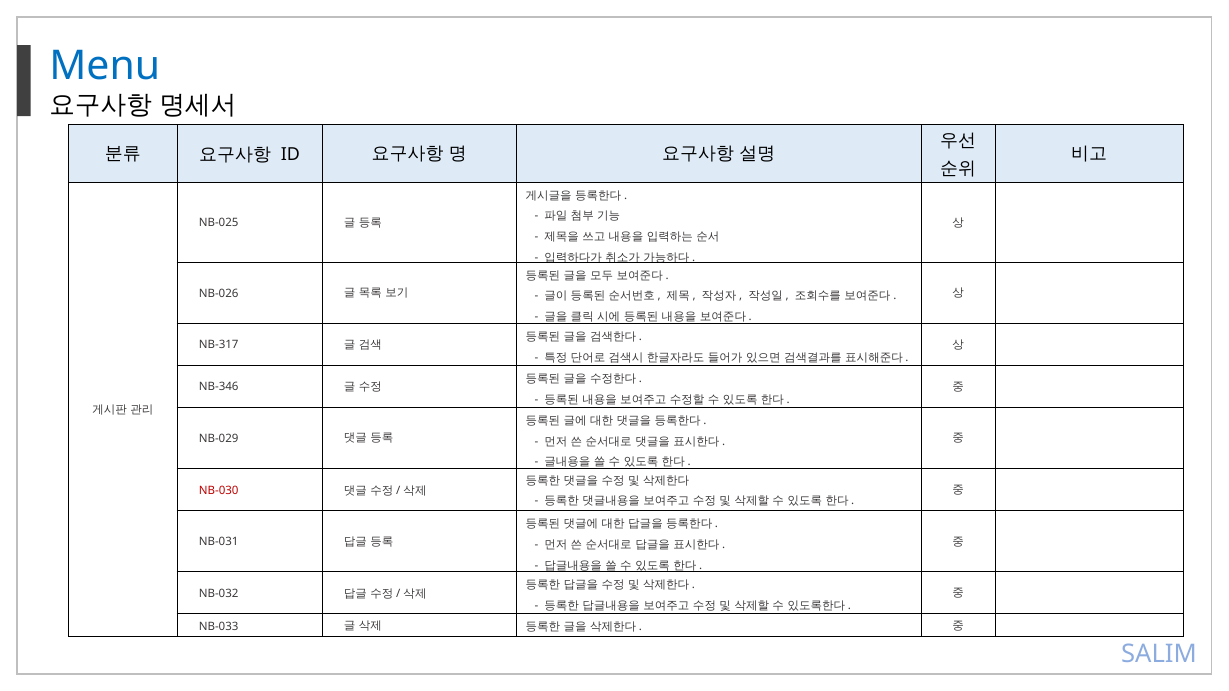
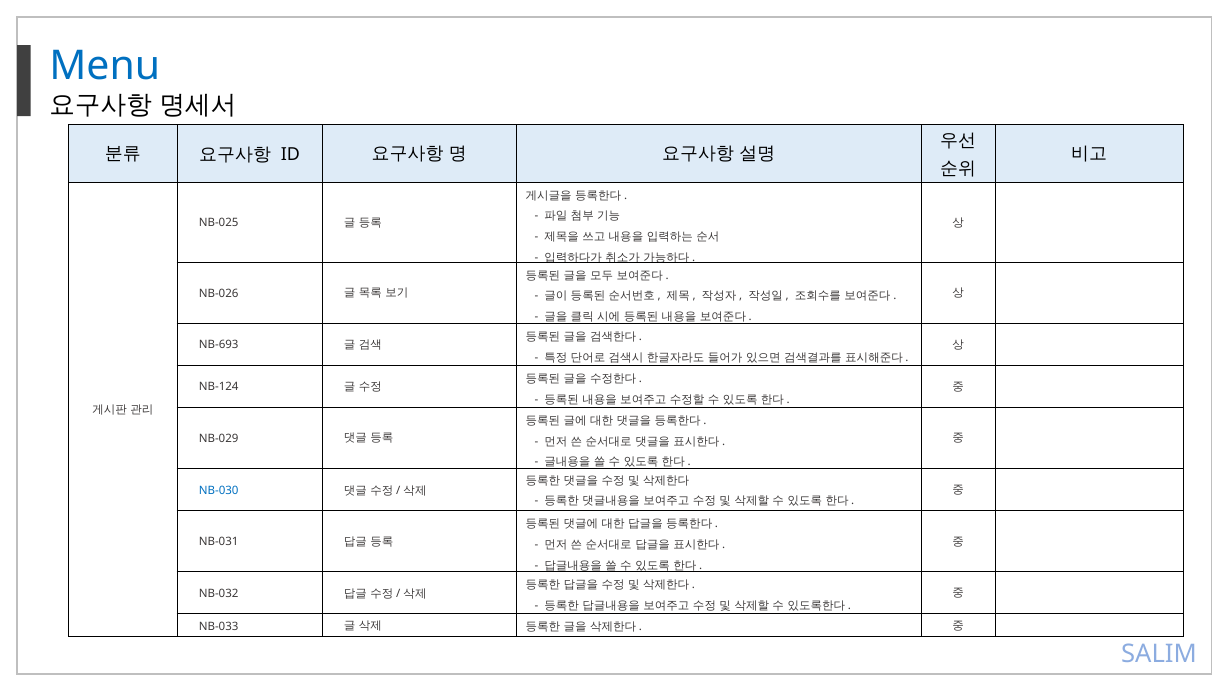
NB-317: NB-317 -> NB-693 (219, 345)
NB-346: NB-346 -> NB-124 (219, 387)
NB-030 colour: red -> blue (219, 490)
